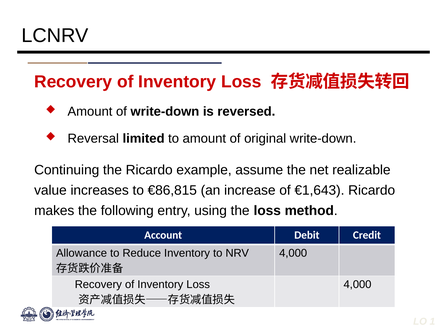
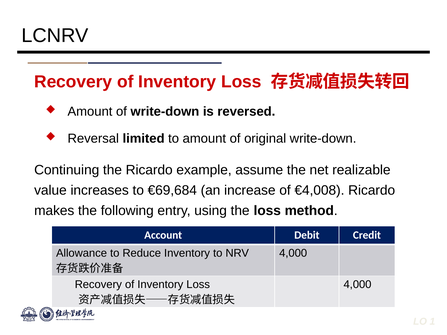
€86,815: €86,815 -> €69,684 (172, 190)
€1,643: €1,643 -> €4,008 (319, 190)
